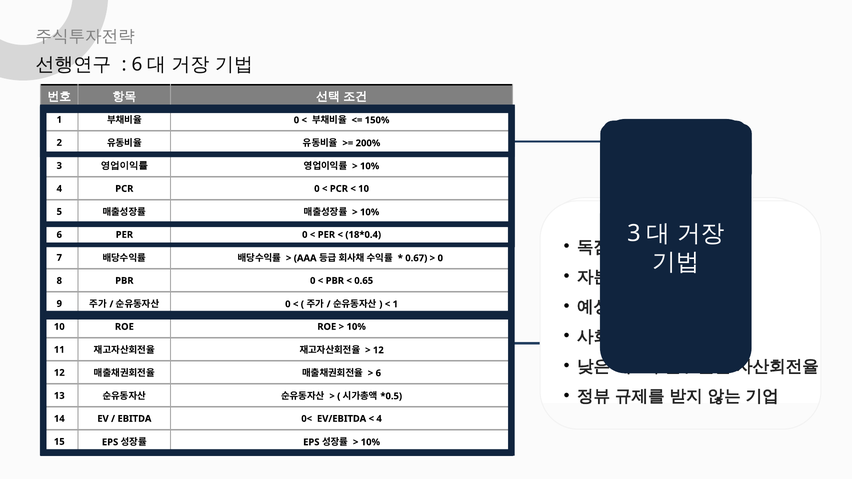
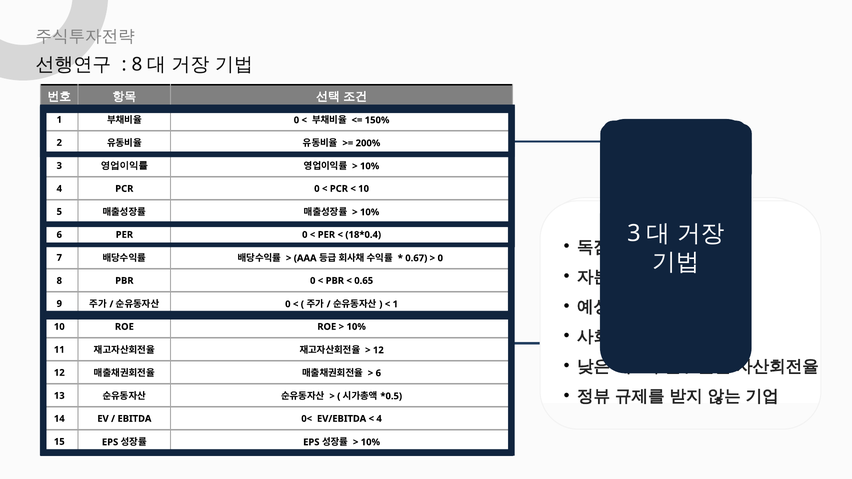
6: 6 -> 8 (137, 65)
